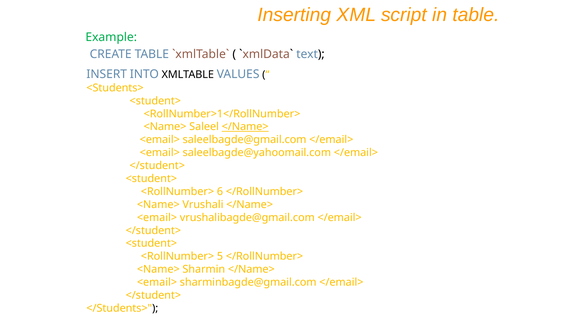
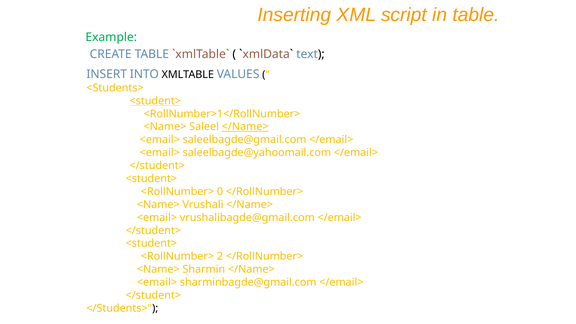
<student> underline: none -> present (155, 101)
6: 6 -> 0 (220, 192)
5: 5 -> 2 (220, 256)
